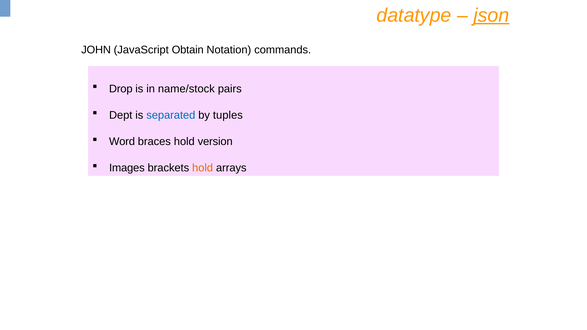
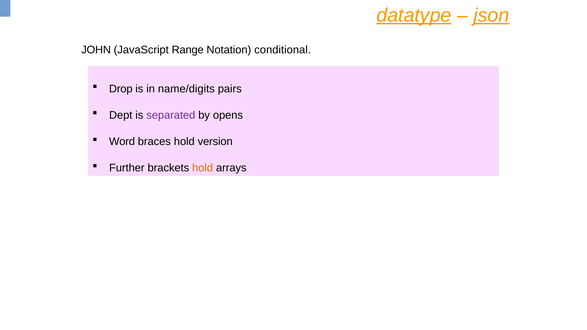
datatype underline: none -> present (414, 15)
Obtain: Obtain -> Range (188, 50)
commands: commands -> conditional (283, 50)
name/stock: name/stock -> name/digits (186, 89)
separated colour: blue -> purple (171, 115)
tuples: tuples -> opens (228, 115)
Images: Images -> Further (127, 168)
